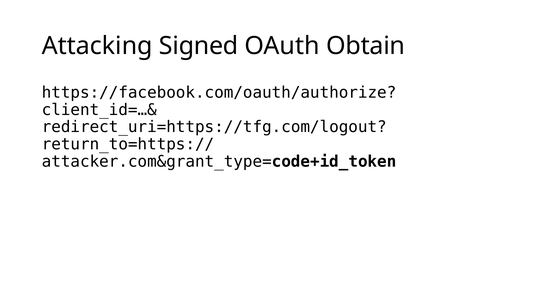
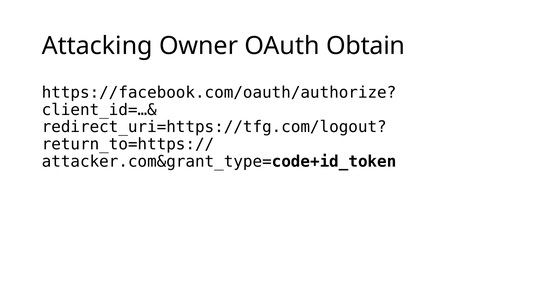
Signed: Signed -> Owner (199, 46)
